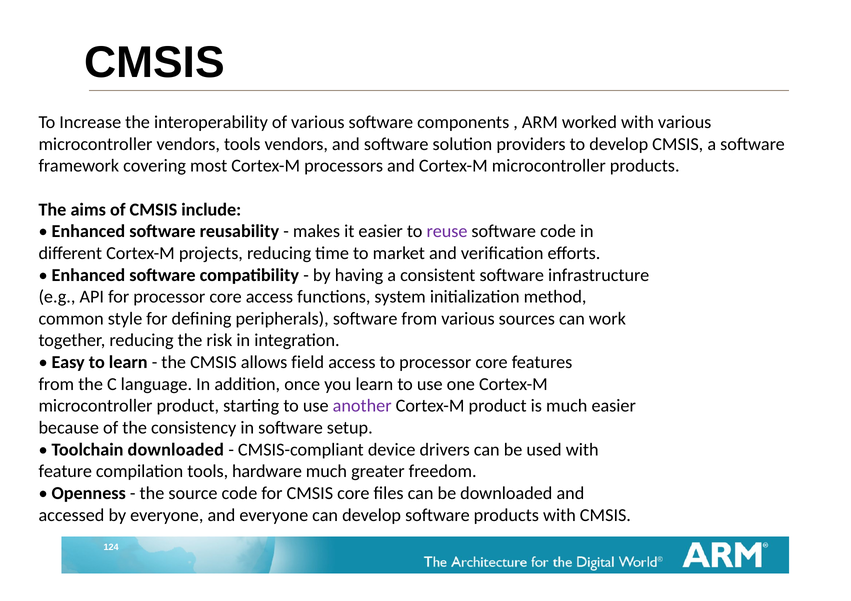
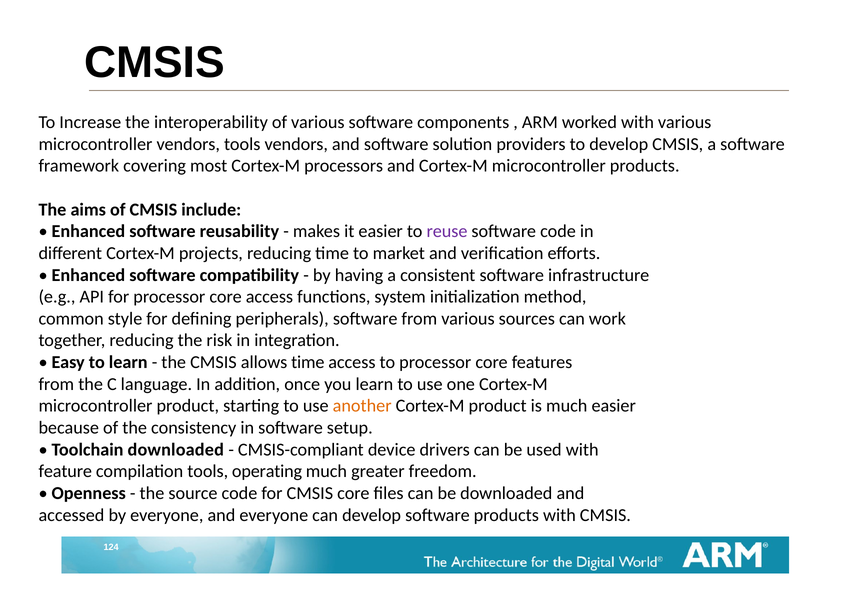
allows field: field -> time (308, 363)
another colour: purple -> orange (362, 406)
hardware: hardware -> operating (267, 472)
